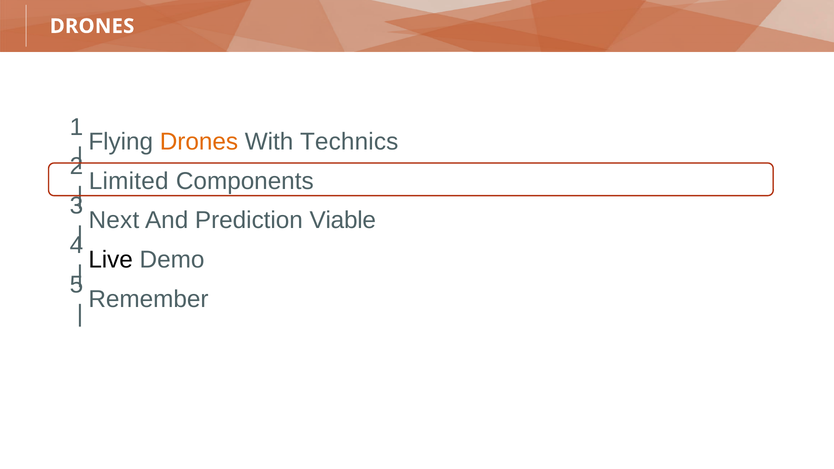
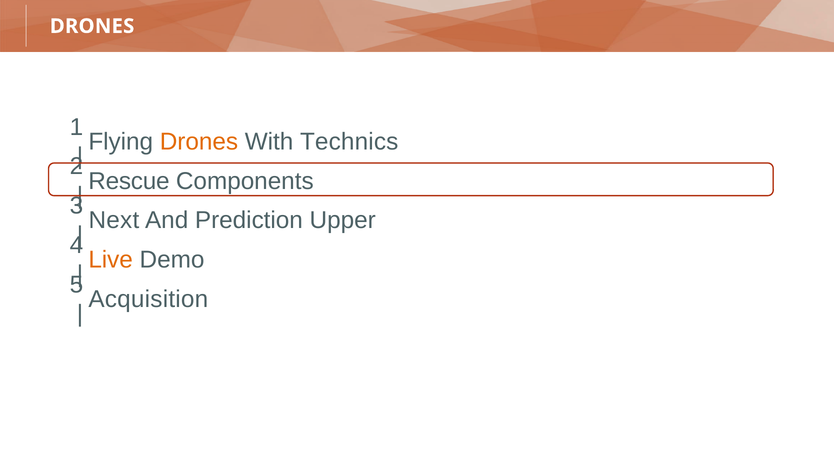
Limited: Limited -> Rescue (129, 181)
Viable: Viable -> Upper (343, 220)
Live colour: black -> orange (111, 260)
Remember: Remember -> Acquisition (148, 299)
